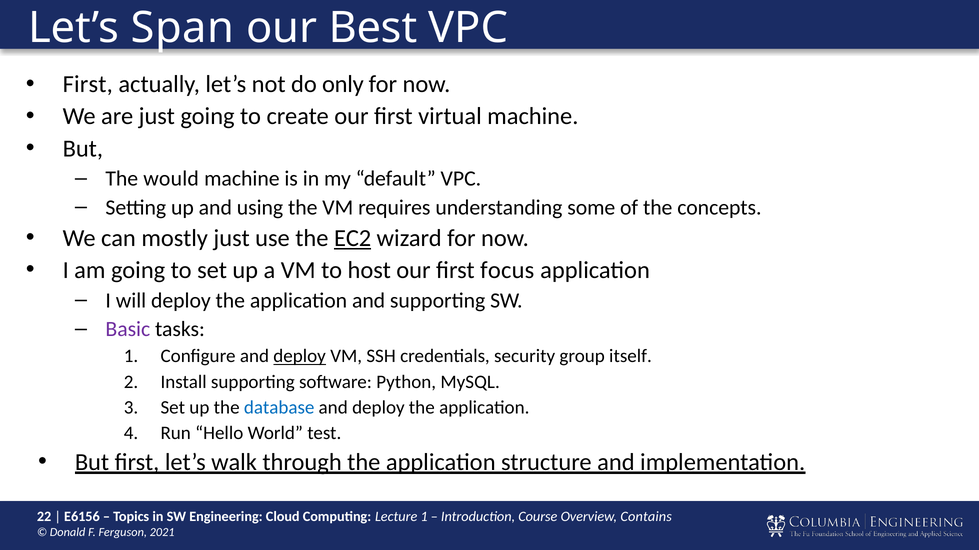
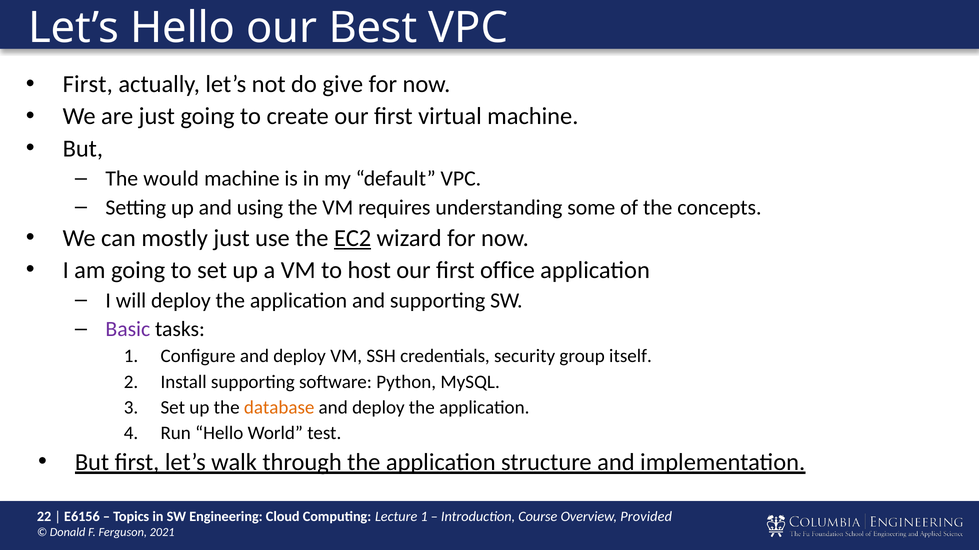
Let’s Span: Span -> Hello (183, 28)
only: only -> give (343, 84)
focus: focus -> office (507, 271)
deploy underline: present -> none (300, 357)
database colour: blue -> orange (279, 408)
Contains: Contains -> Provided (646, 517)
